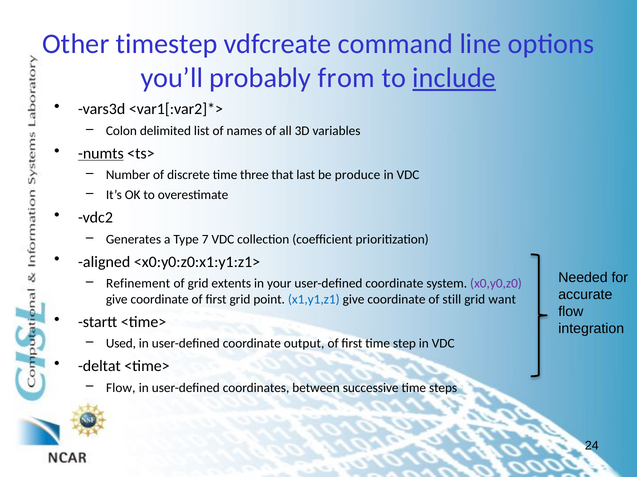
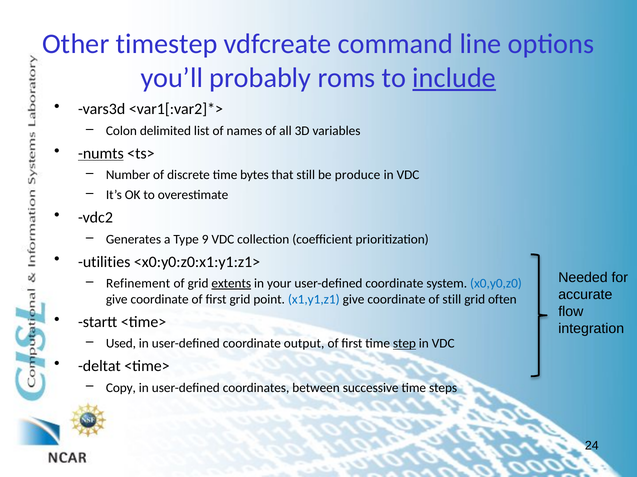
from: from -> roms (347, 78)
three: three -> bytes (254, 175)
that last: last -> still (306, 175)
7: 7 -> 9 (205, 240)
aligned: aligned -> utilities (104, 262)
extents underline: none -> present (231, 284)
x0,y0,z0 colour: purple -> blue (496, 284)
want: want -> often (502, 300)
step underline: none -> present (404, 344)
Flow: Flow -> Copy (121, 388)
